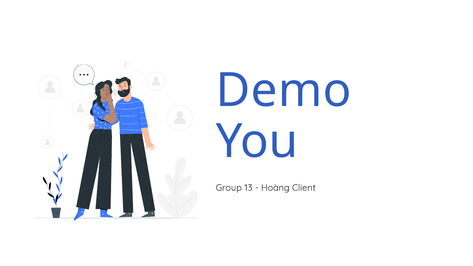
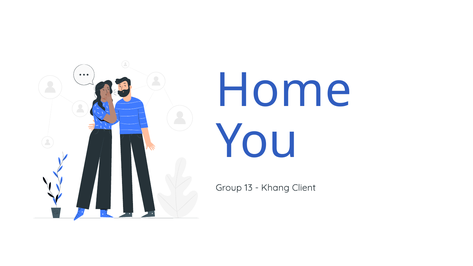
Demo: Demo -> Home (284, 90)
Hoàng: Hoàng -> Khang (275, 188)
